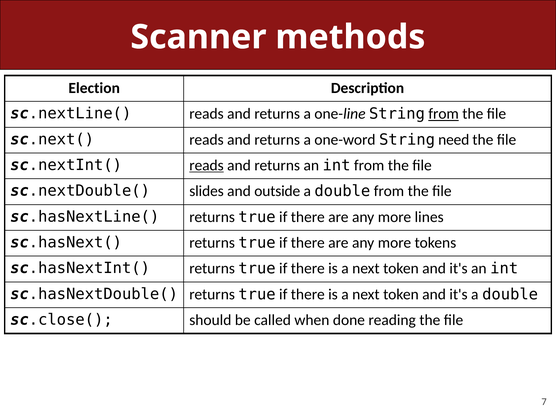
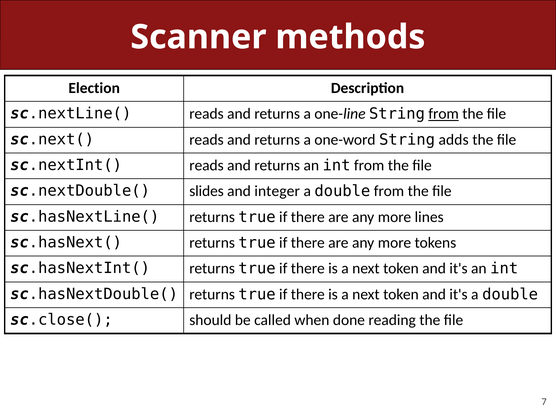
need: need -> adds (454, 140)
reads underline: present -> none (206, 165)
outside: outside -> integer (277, 191)
